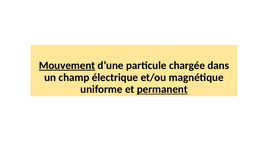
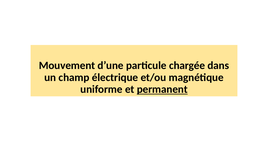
Mouvement underline: present -> none (67, 65)
